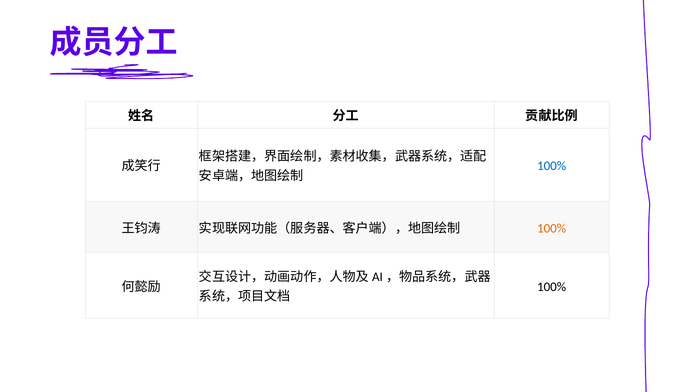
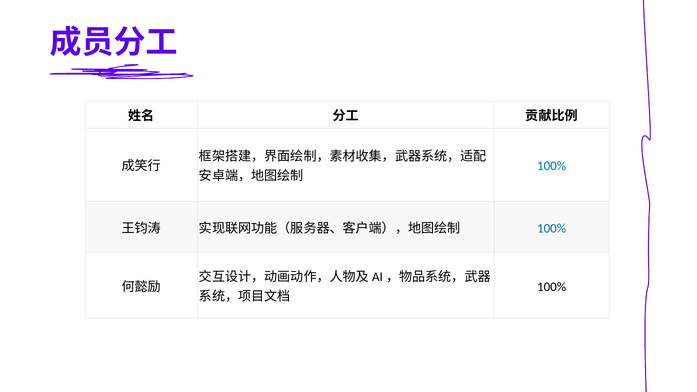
100% colour: orange -> blue (552, 228)
